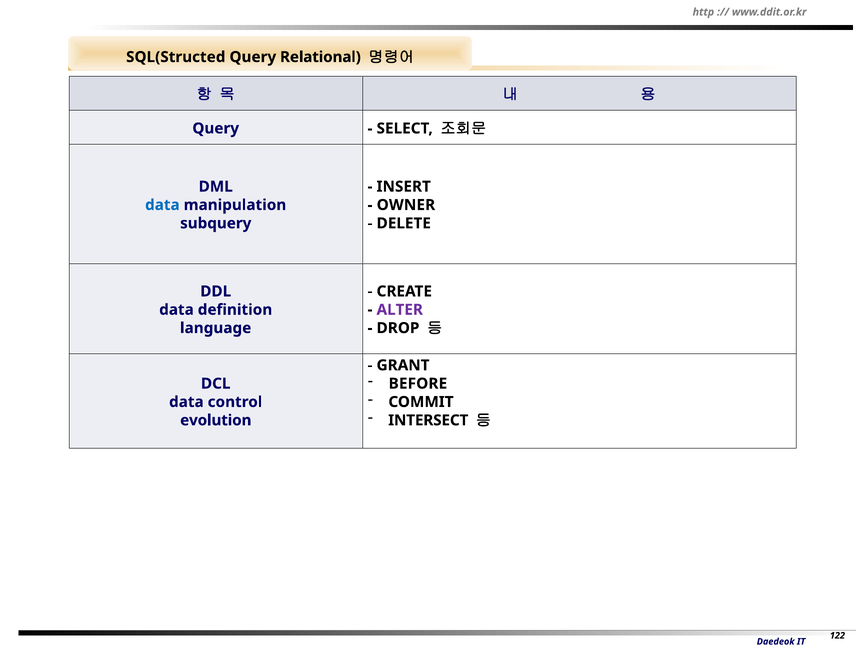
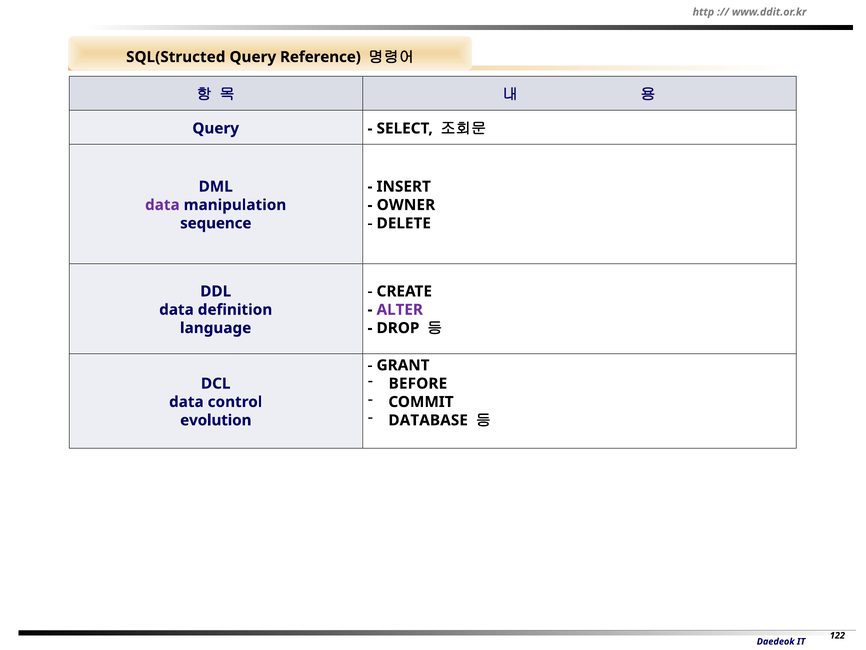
Relational: Relational -> Reference (320, 57)
data colour: blue -> purple (162, 205)
subquery: subquery -> sequence (216, 223)
INTERSECT: INTERSECT -> DATABASE (428, 420)
